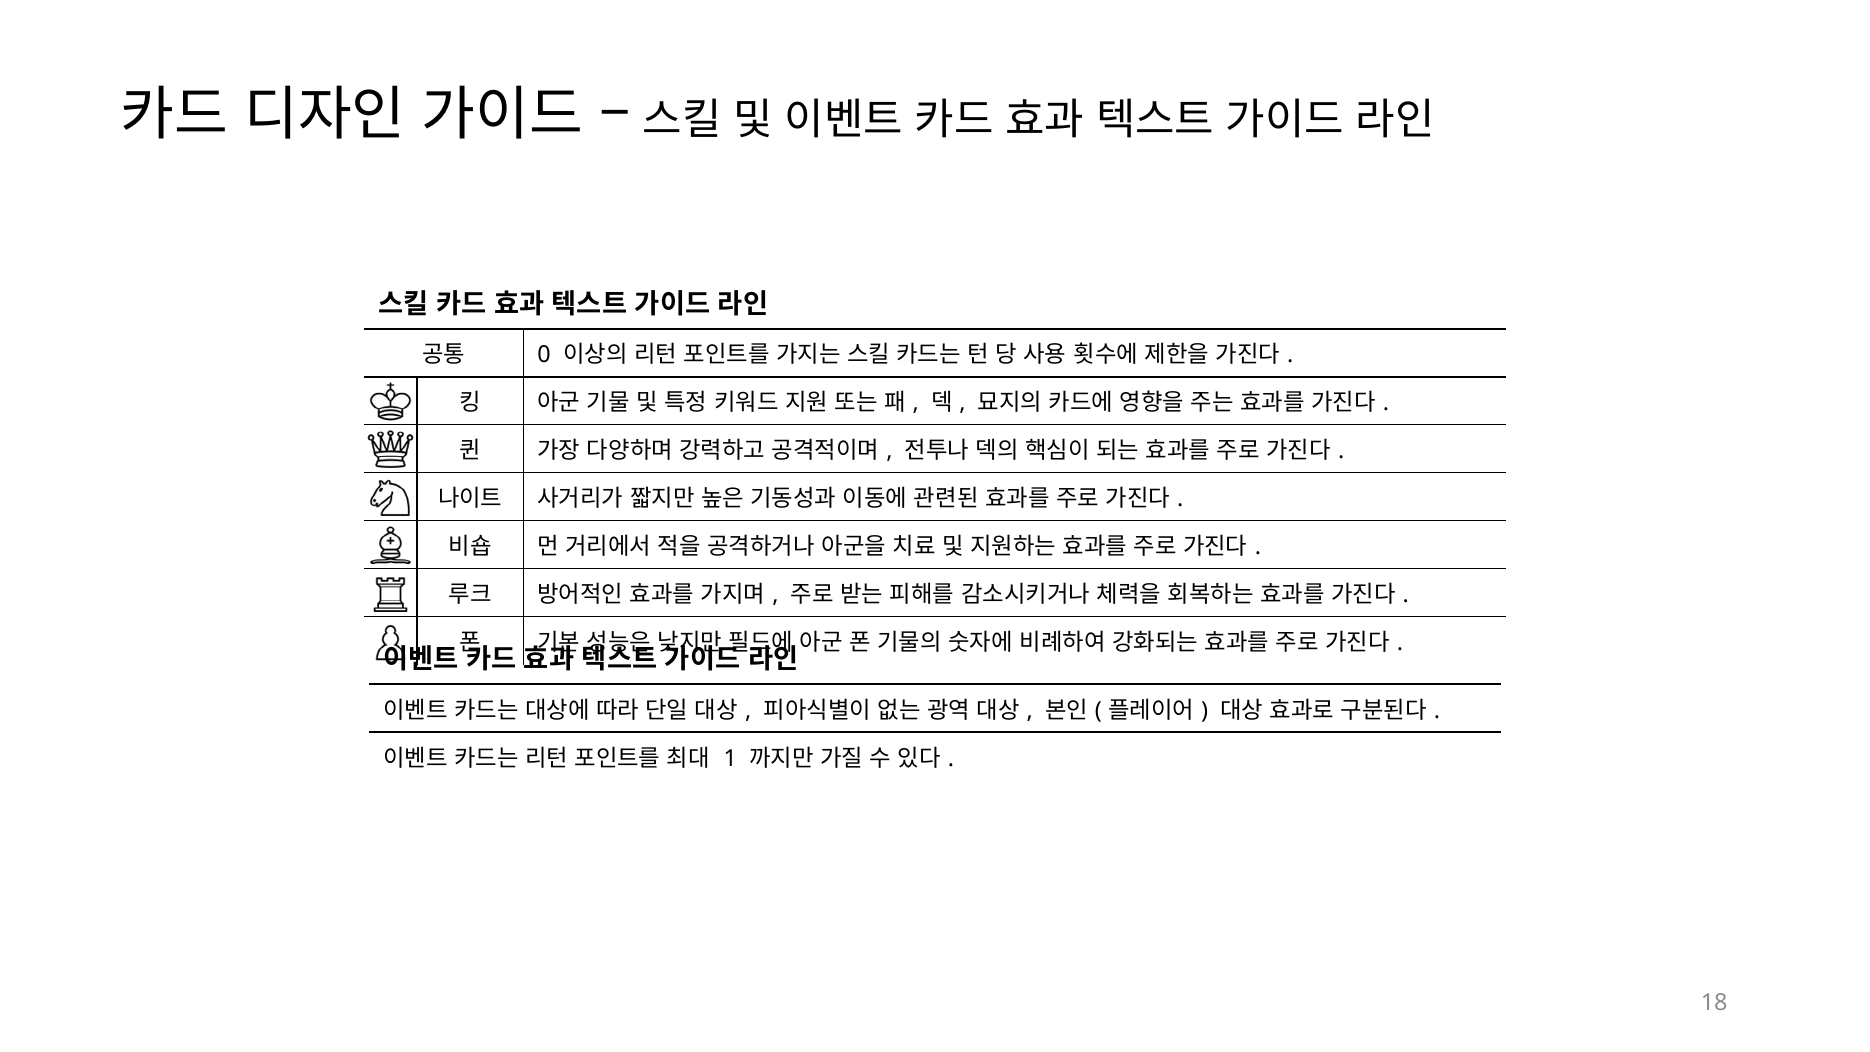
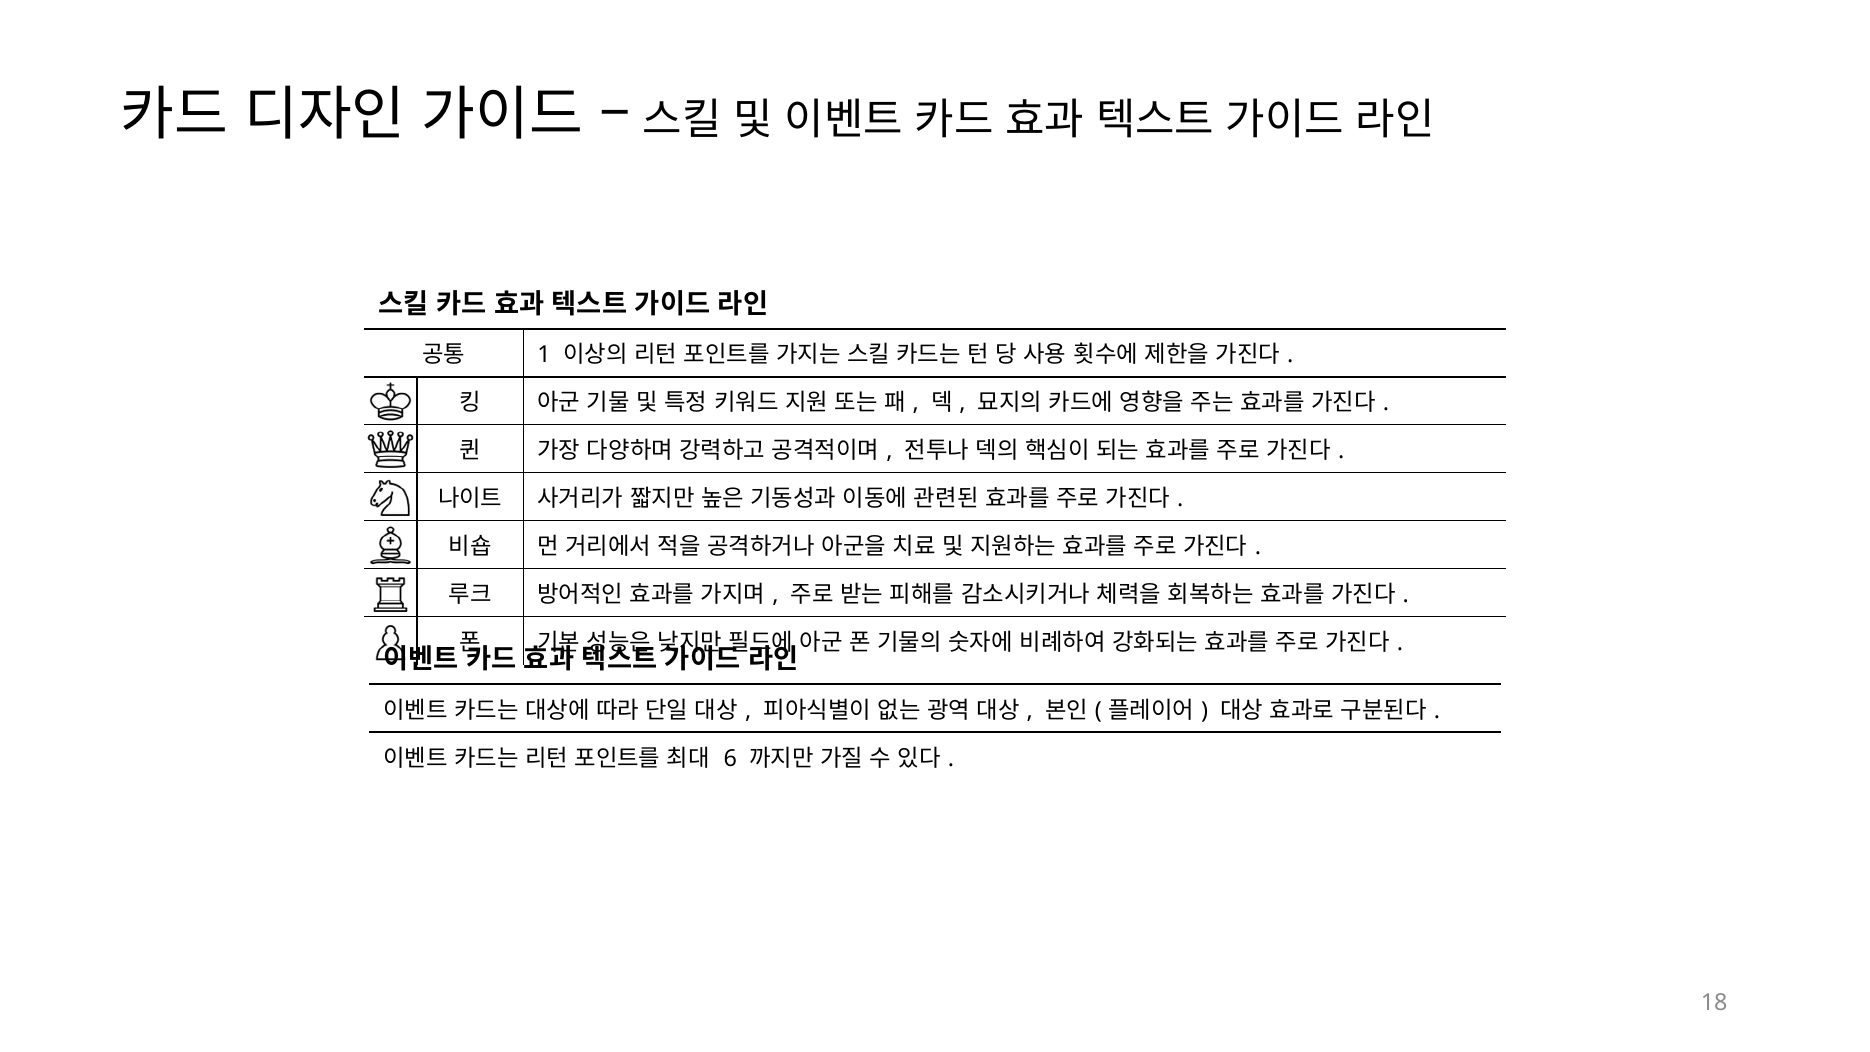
0: 0 -> 1 (544, 355)
1: 1 -> 6 (730, 758)
